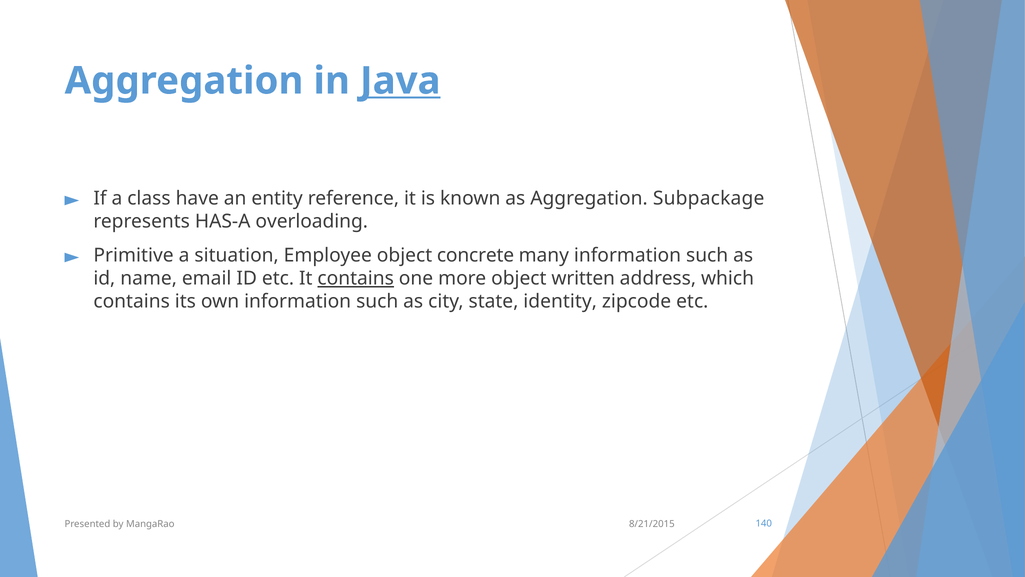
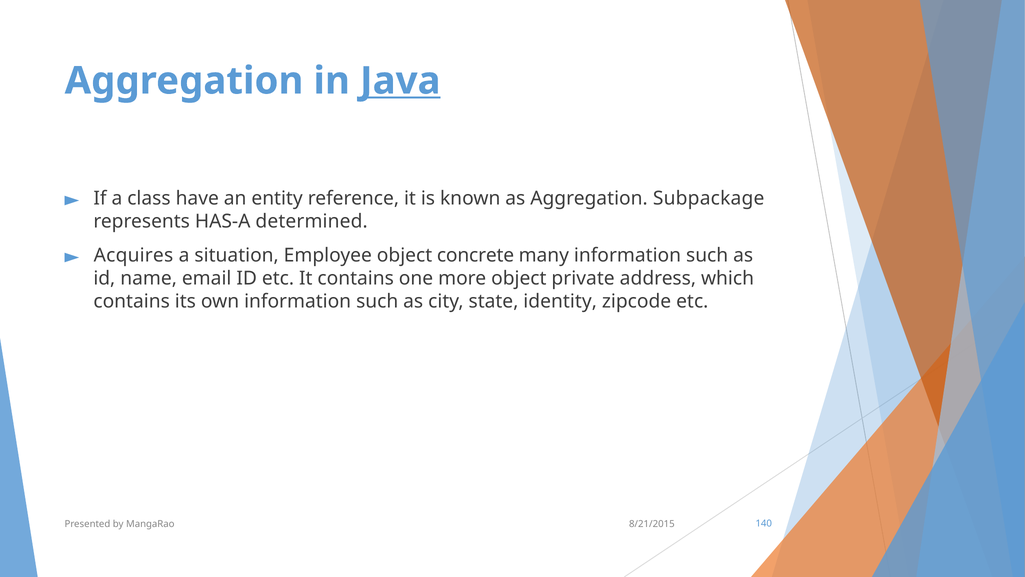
overloading: overloading -> determined (312, 221)
Primitive: Primitive -> Acquires (133, 255)
contains underline: present -> none (356, 278)
written: written -> private (583, 278)
